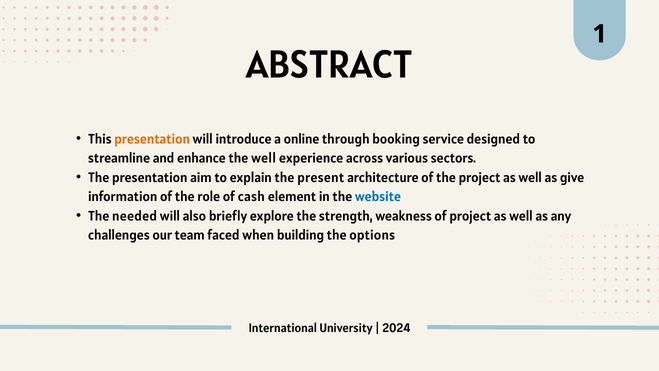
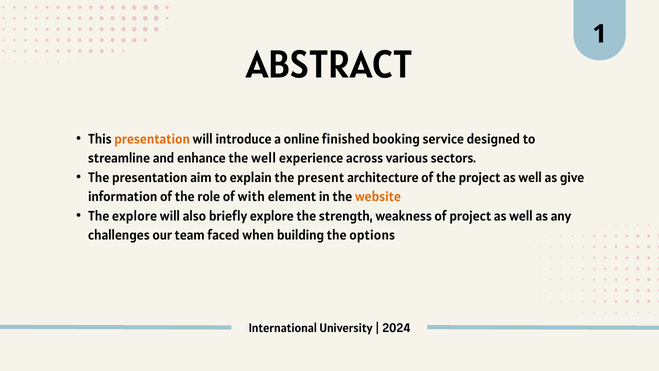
through: through -> finished (346, 139)
cash: cash -> with (251, 197)
website colour: blue -> orange (378, 197)
The needed: needed -> explore (135, 216)
